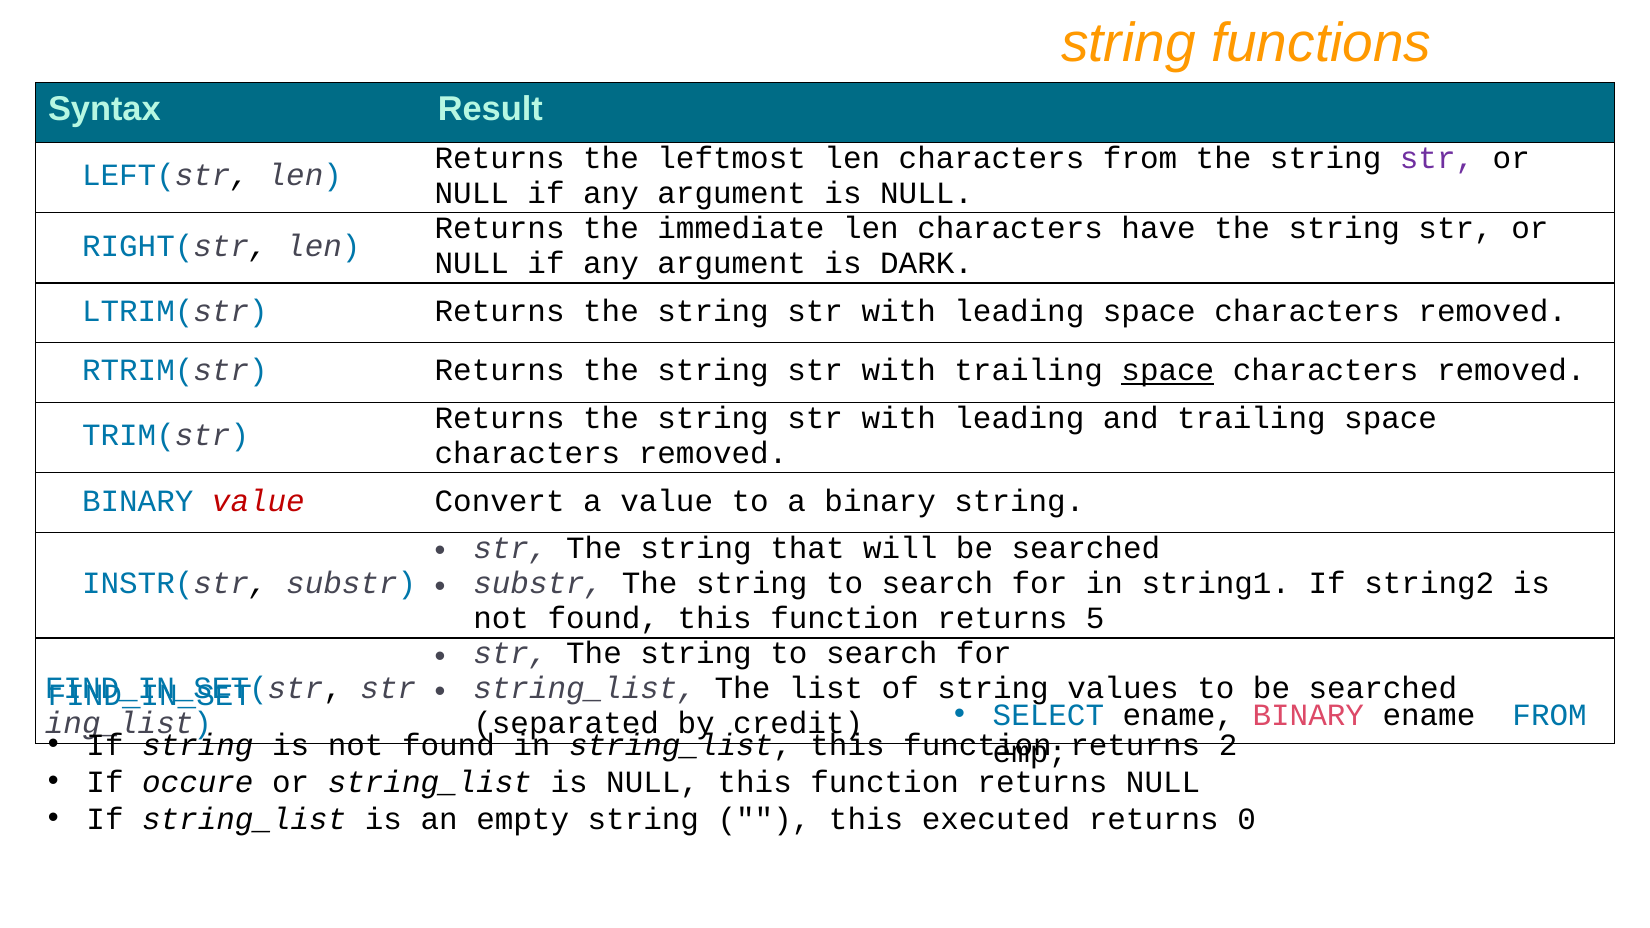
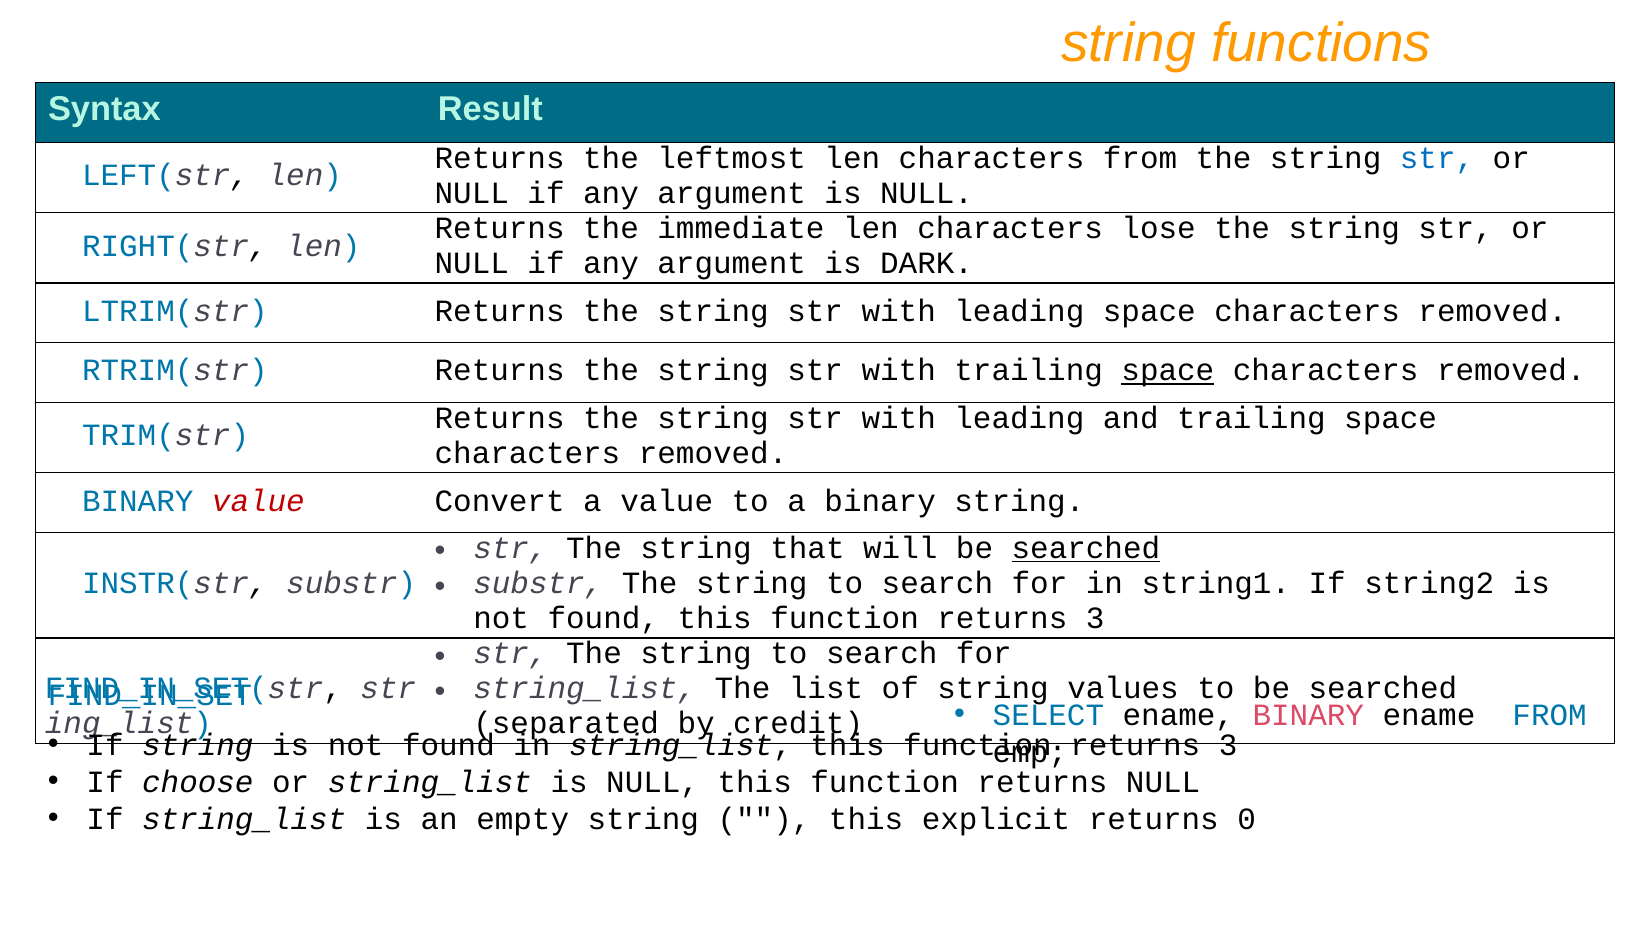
str colour: purple -> blue (1437, 158)
have: have -> lose (1159, 228)
searched underline: none -> present (1086, 548)
5: 5 -> 3 (1095, 618)
2: 2 -> 3 (1228, 745)
occure: occure -> choose (198, 782)
executed: executed -> explicit (996, 819)
